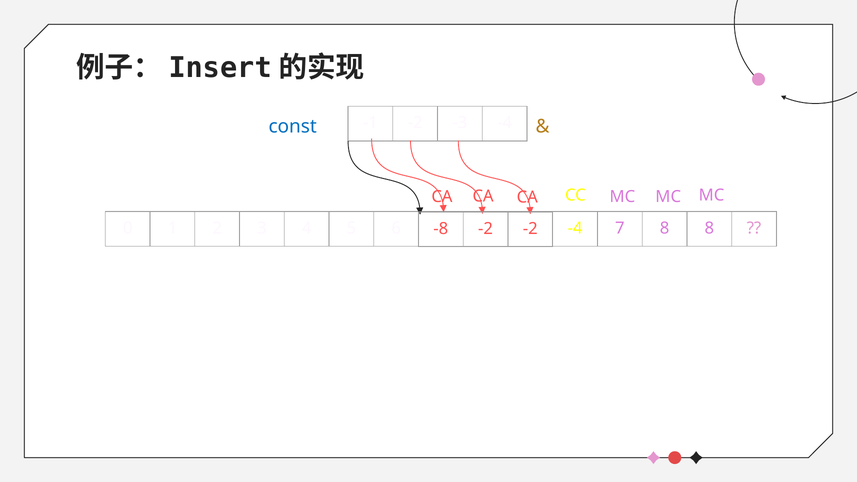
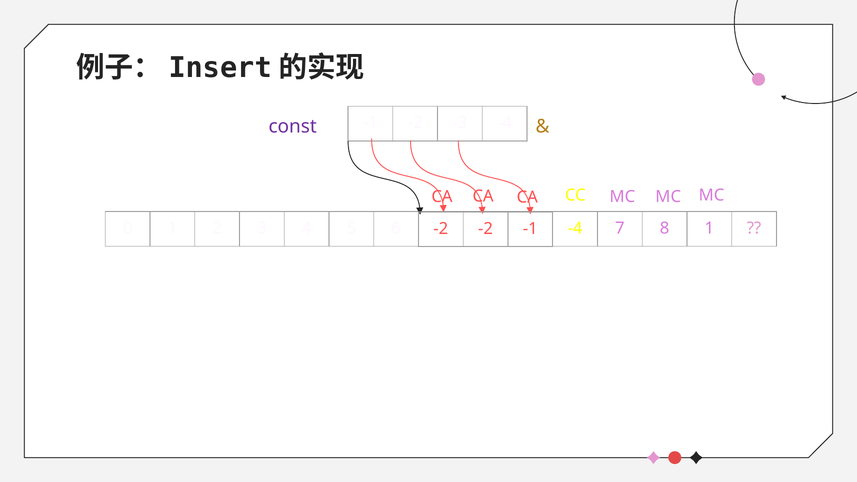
const colour: blue -> purple (293, 126)
8 8: 8 -> 1 (709, 228)
-8: -8 -> -2 (441, 229)
-2 -2: -2 -> -1 (530, 229)
